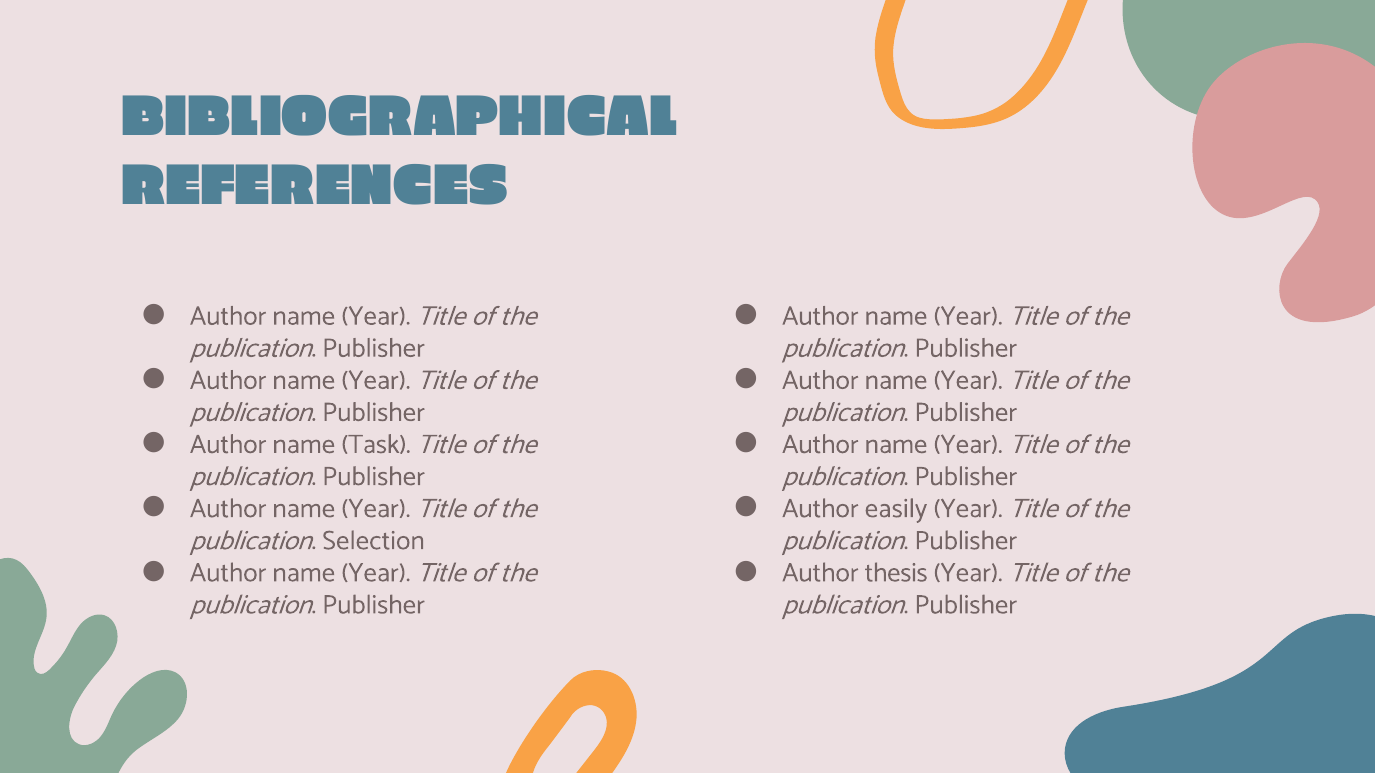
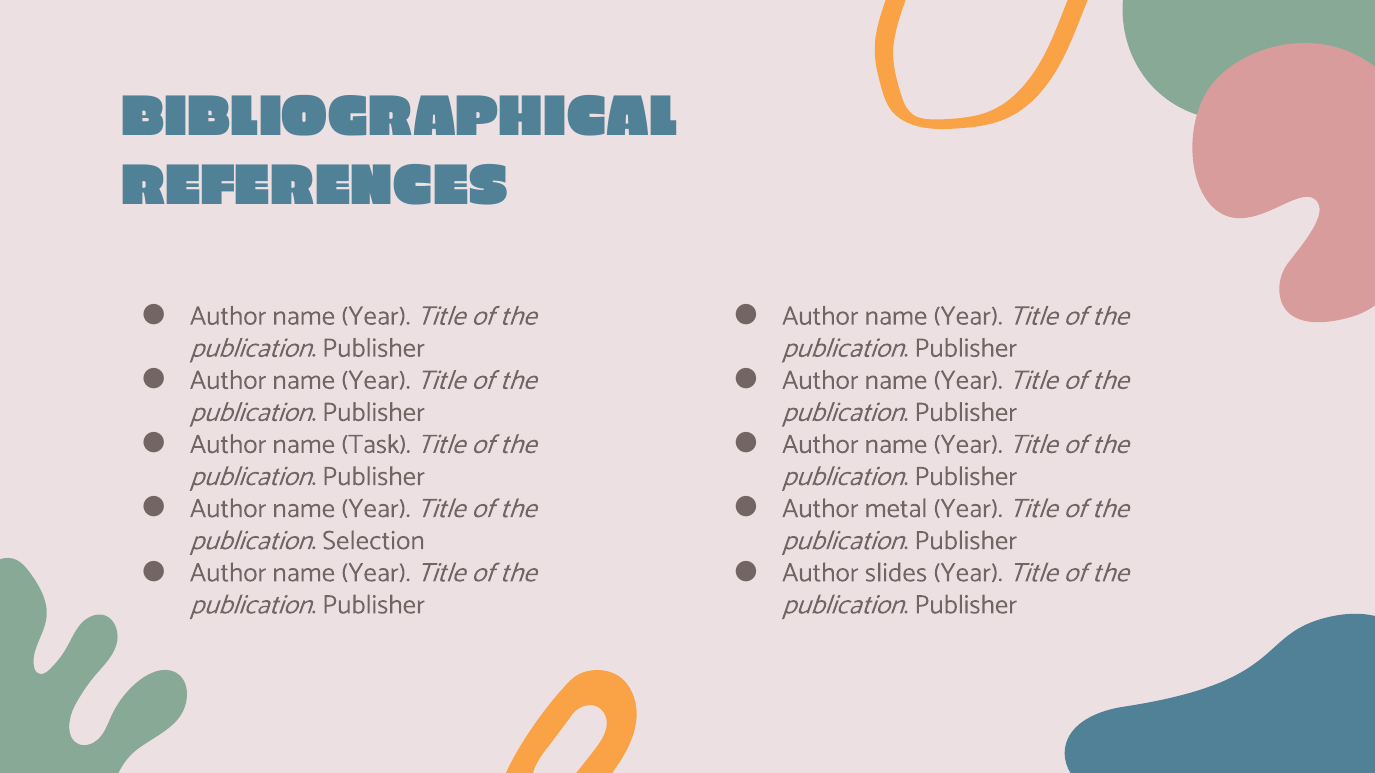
easily: easily -> metal (896, 509)
thesis: thesis -> slides (896, 573)
